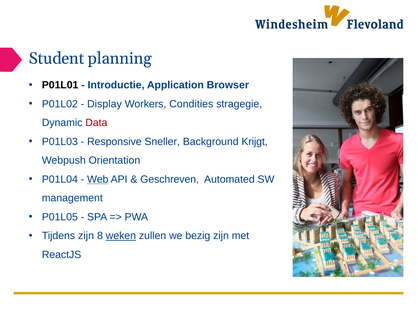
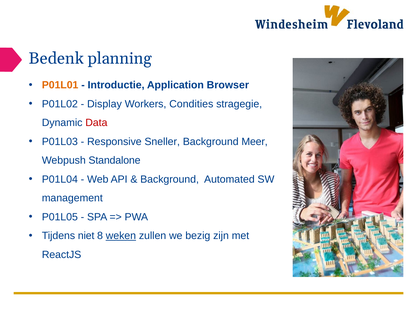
Student: Student -> Bedenk (56, 58)
P01L01 colour: black -> orange (60, 85)
Krijgt: Krijgt -> Meer (255, 141)
Orientation: Orientation -> Standalone (115, 160)
Web underline: present -> none (98, 179)
Geschreven: Geschreven -> Background (170, 179)
Tijdens zijn: zijn -> niet (86, 235)
